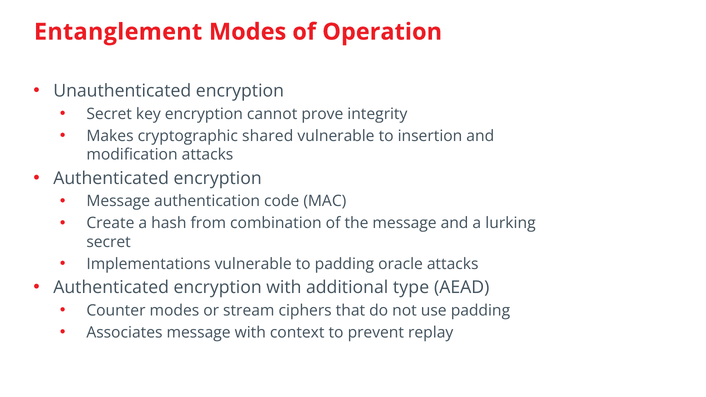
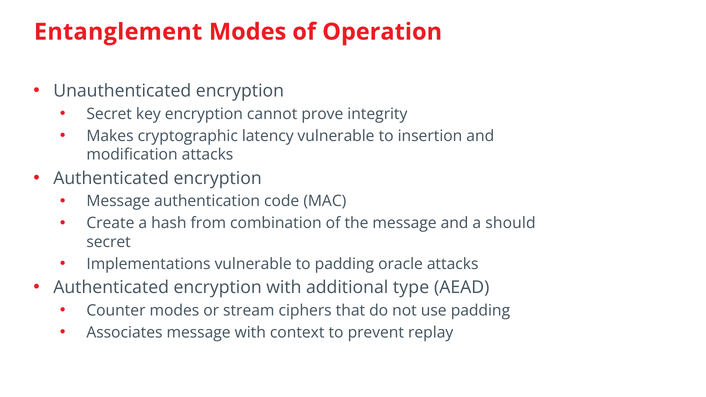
shared: shared -> latency (268, 136)
lurking: lurking -> should (510, 223)
